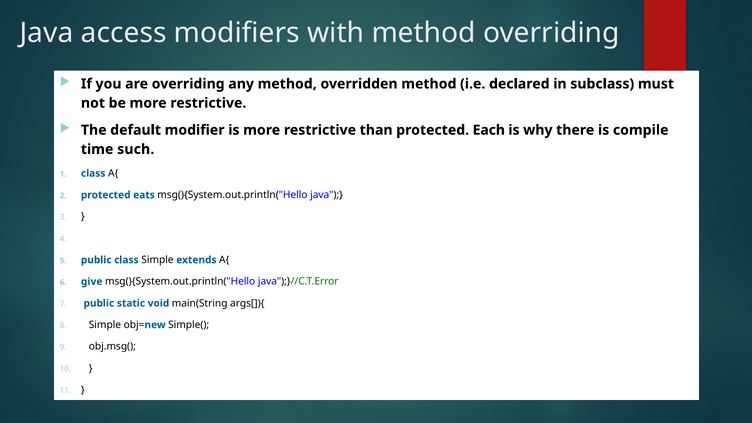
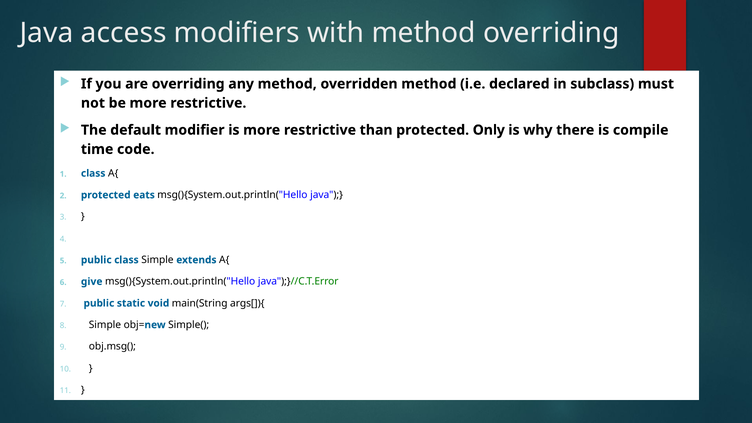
Each: Each -> Only (489, 130)
such: such -> code (136, 149)
